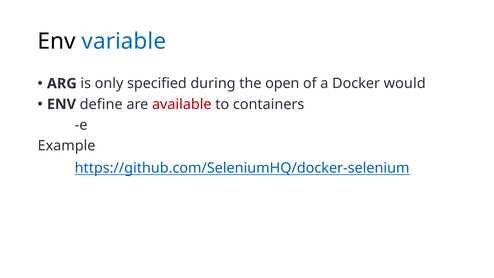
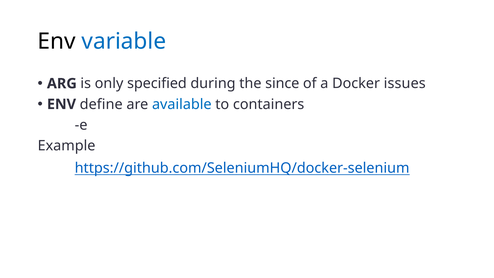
open: open -> since (282, 84)
would: would -> issues (405, 84)
available colour: red -> blue (182, 104)
